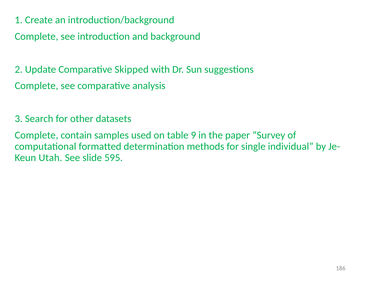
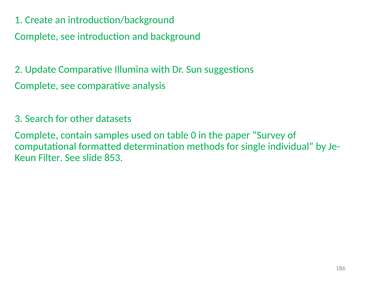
Skipped: Skipped -> Illumina (132, 69)
9: 9 -> 0 (193, 135)
Utah: Utah -> Filter (51, 158)
595: 595 -> 853 (114, 158)
